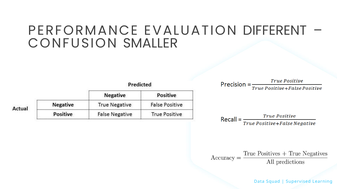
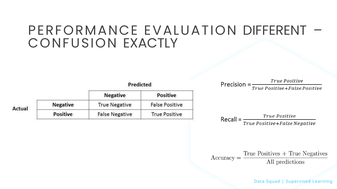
SMALLER: SMALLER -> EXACTLY (151, 43)
